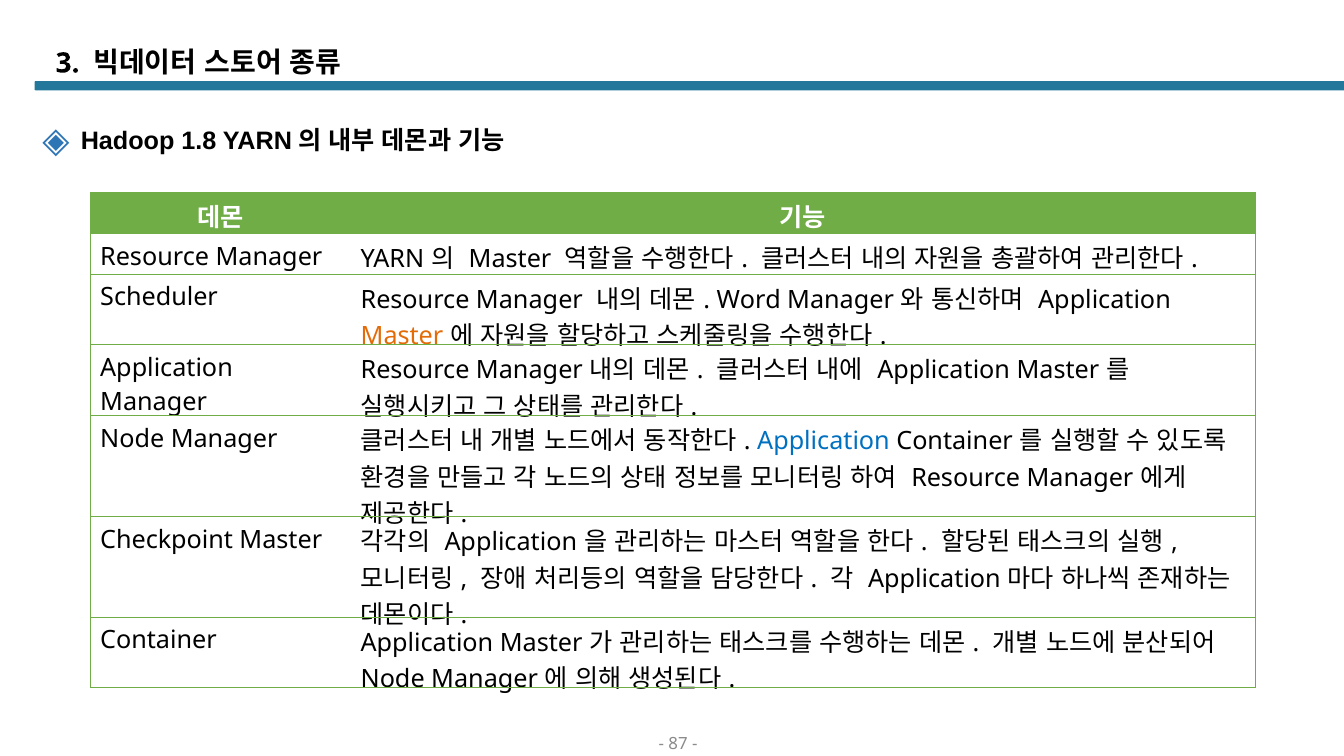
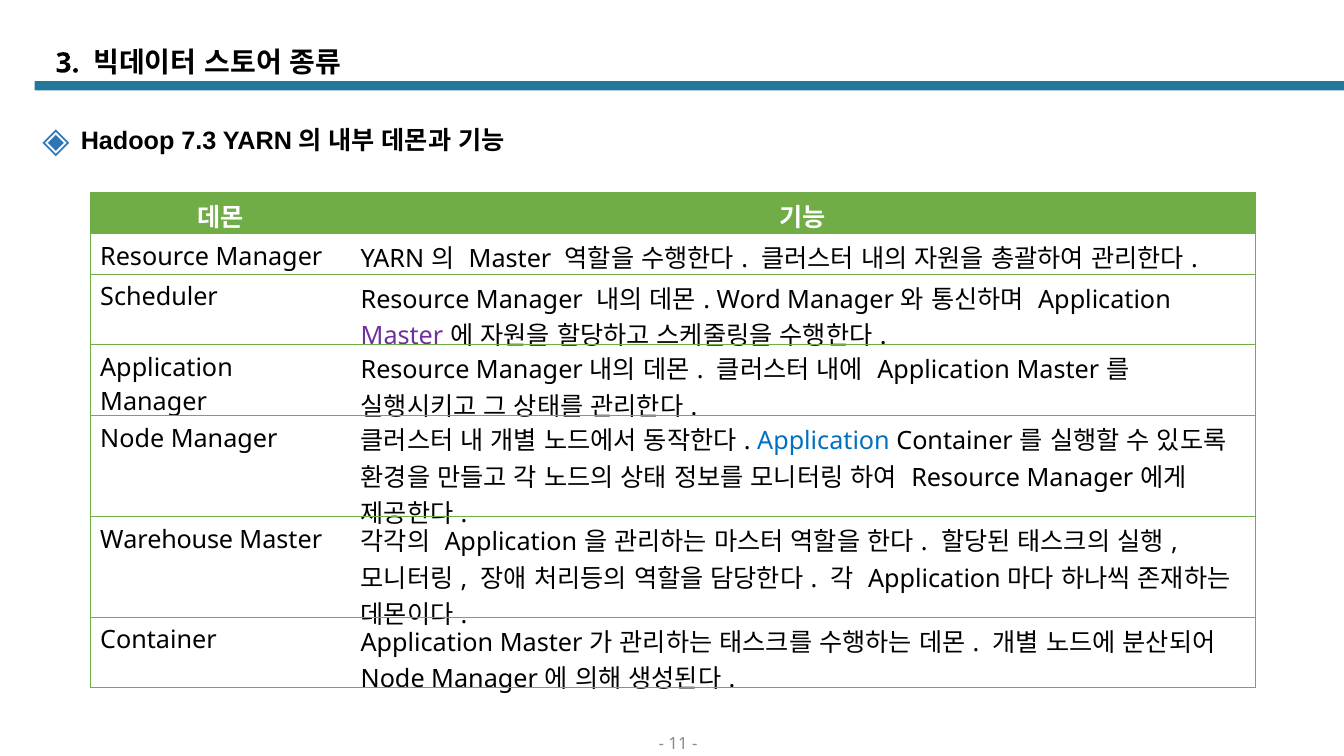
1.8: 1.8 -> 7.3 (199, 141)
Master colour: orange -> purple (402, 337)
Checkpoint: Checkpoint -> Warehouse (167, 540)
87: 87 -> 11 (678, 744)
